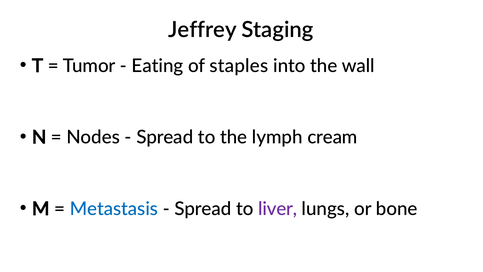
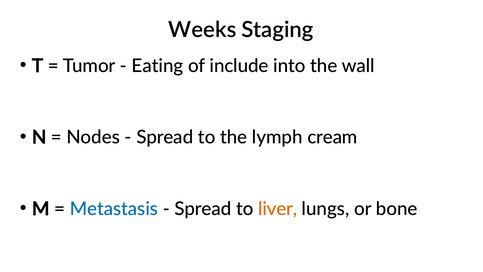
Jeffrey: Jeffrey -> Weeks (202, 30)
staples: staples -> include (239, 66)
liver colour: purple -> orange (278, 209)
